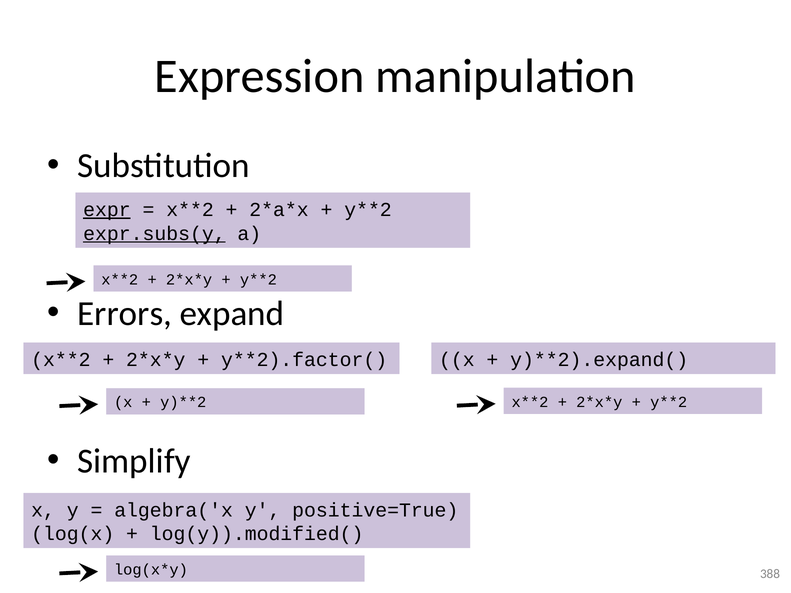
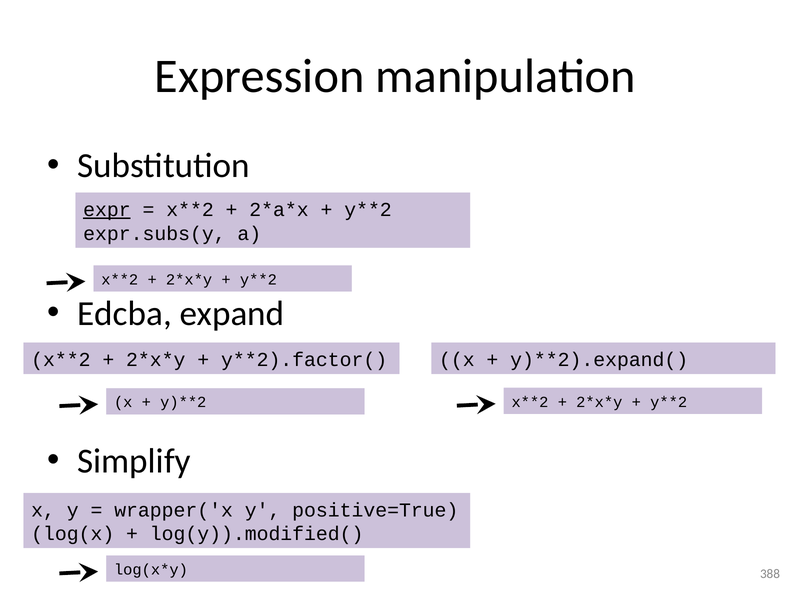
expr.subs(y underline: present -> none (154, 234)
Errors: Errors -> Edcba (125, 314)
algebra('x: algebra('x -> wrapper('x (174, 510)
